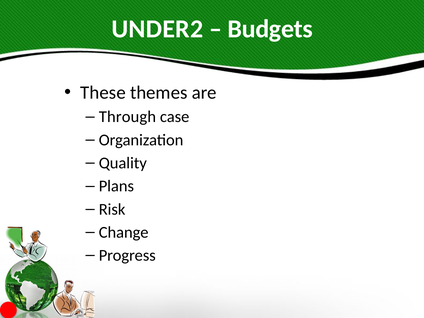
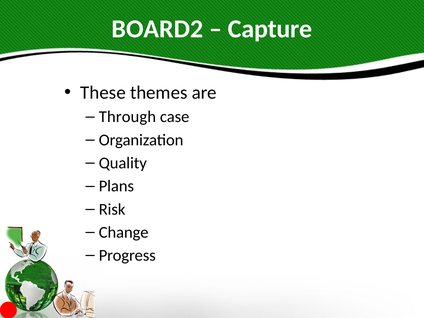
UNDER2: UNDER2 -> BOARD2 (157, 29)
Budgets: Budgets -> Capture (270, 29)
